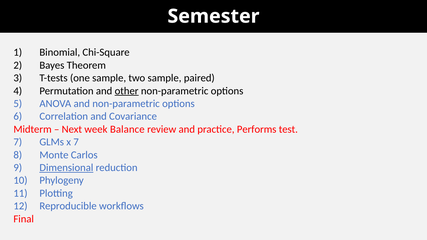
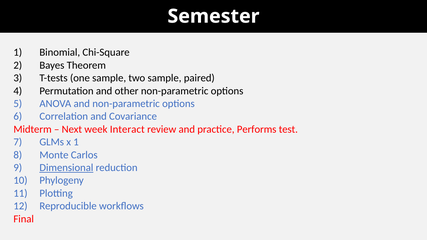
other underline: present -> none (127, 91)
Balance: Balance -> Interact (127, 129)
x 7: 7 -> 1 (76, 142)
